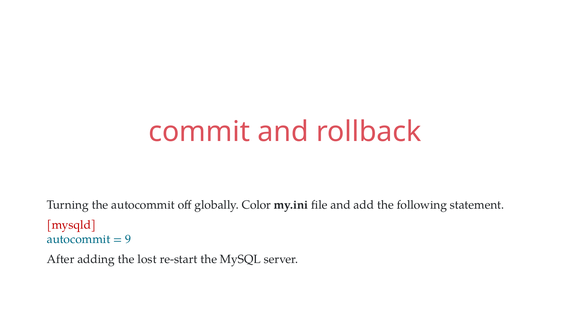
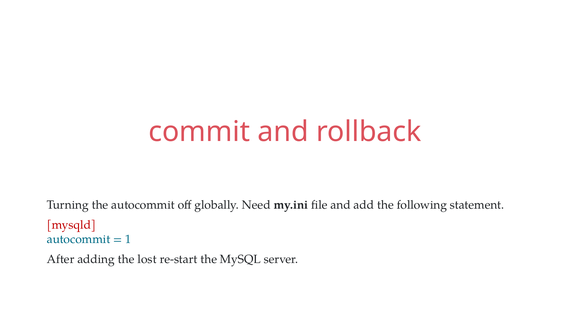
Color: Color -> Need (256, 205)
9: 9 -> 1 (128, 239)
